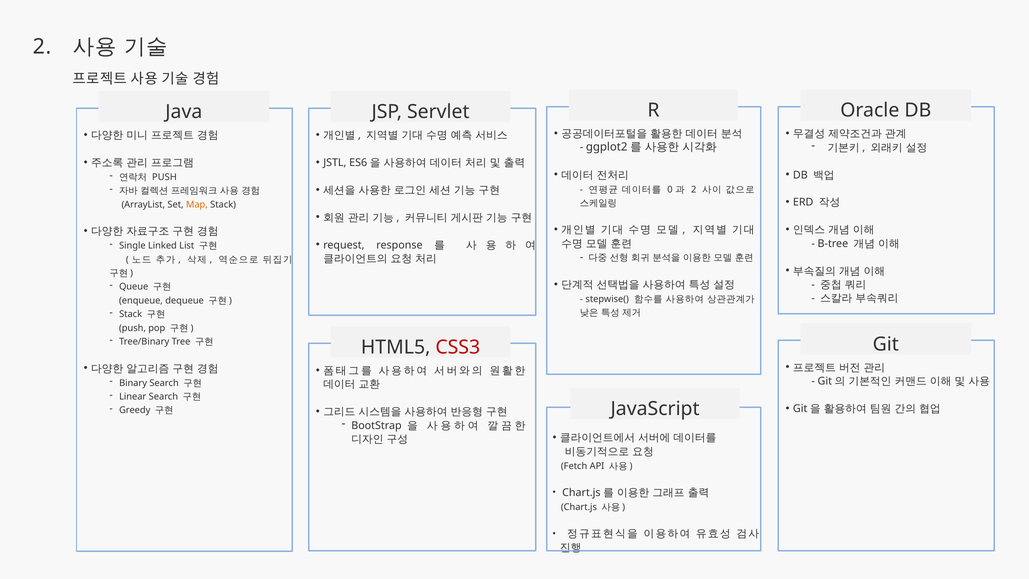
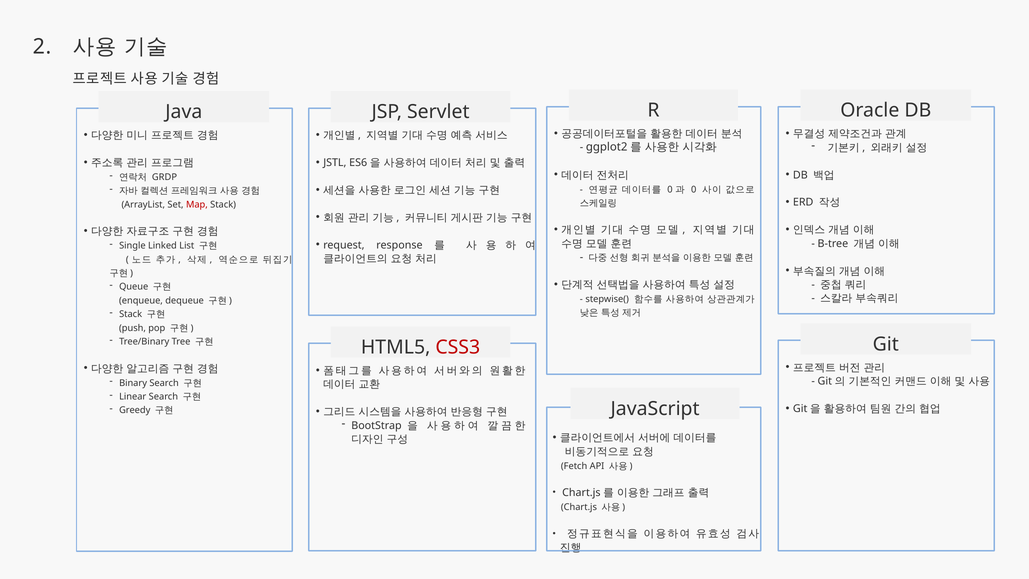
PUSH: PUSH -> GRDP (164, 177)
2: 2 -> 0 (694, 189)
Map colour: orange -> red (197, 205)
